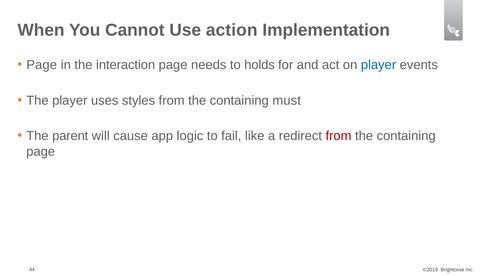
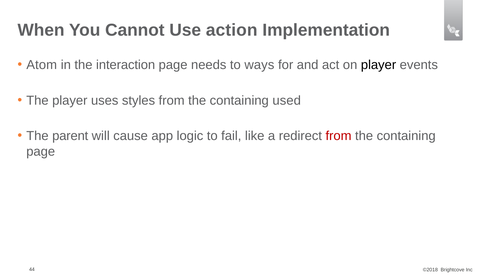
Page: Page -> Atom (42, 65)
holds: holds -> ways (259, 65)
player colour: blue -> black (379, 65)
must: must -> used (287, 100)
